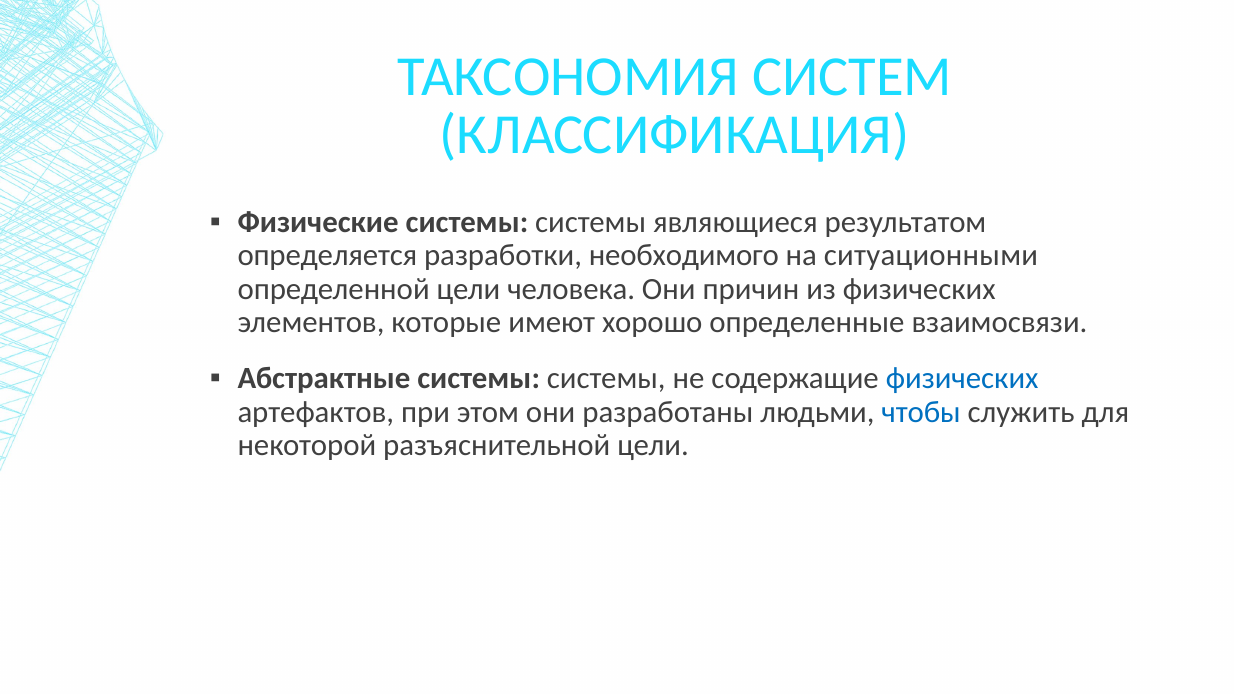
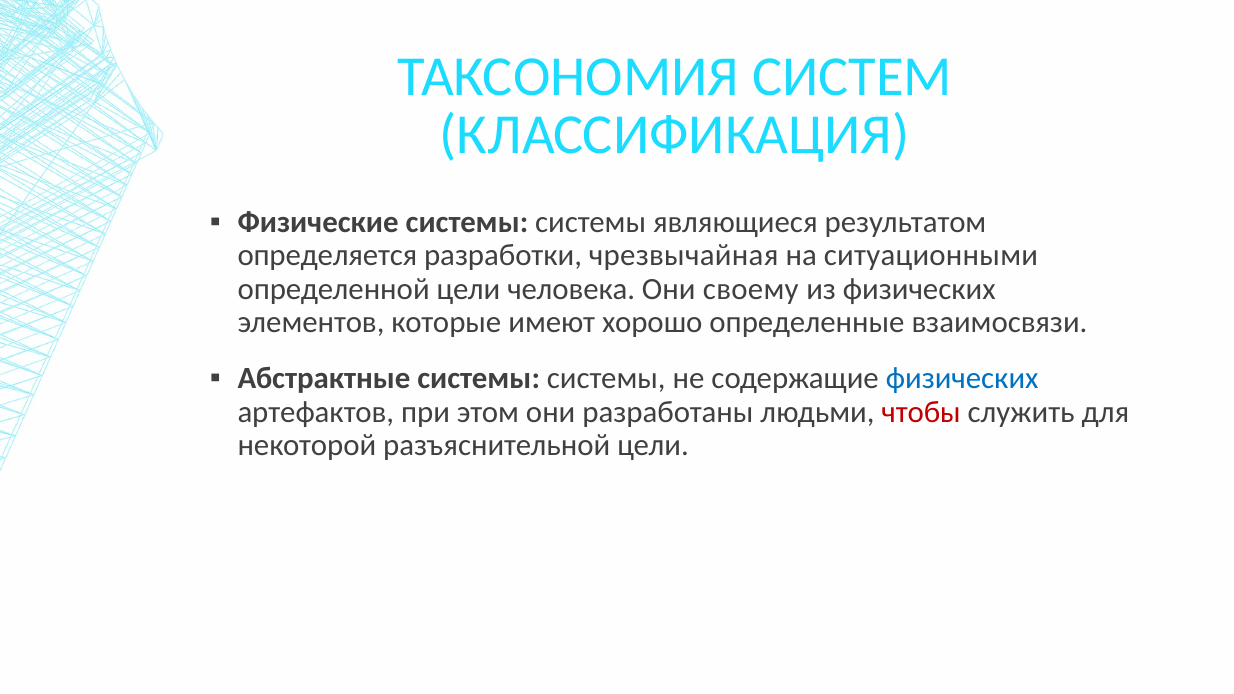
необходимого: необходимого -> чрезвычайная (684, 256)
причин: причин -> своему (751, 289)
чтобы colour: blue -> red (921, 412)
